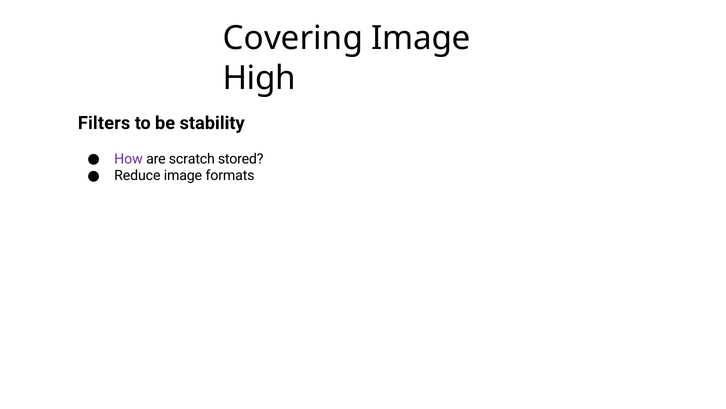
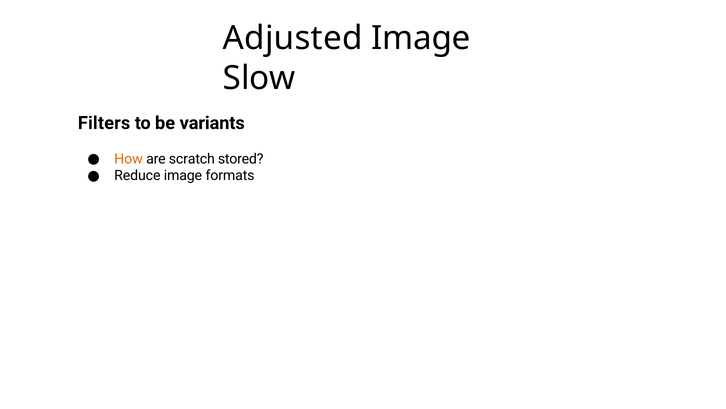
Covering: Covering -> Adjusted (293, 38)
High: High -> Slow (259, 78)
stability: stability -> variants (212, 123)
How colour: purple -> orange (128, 159)
